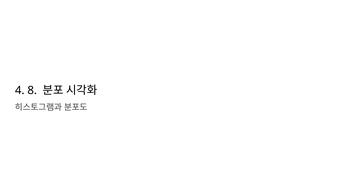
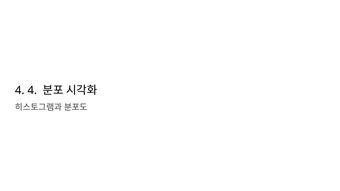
4 8: 8 -> 4 (32, 91)
